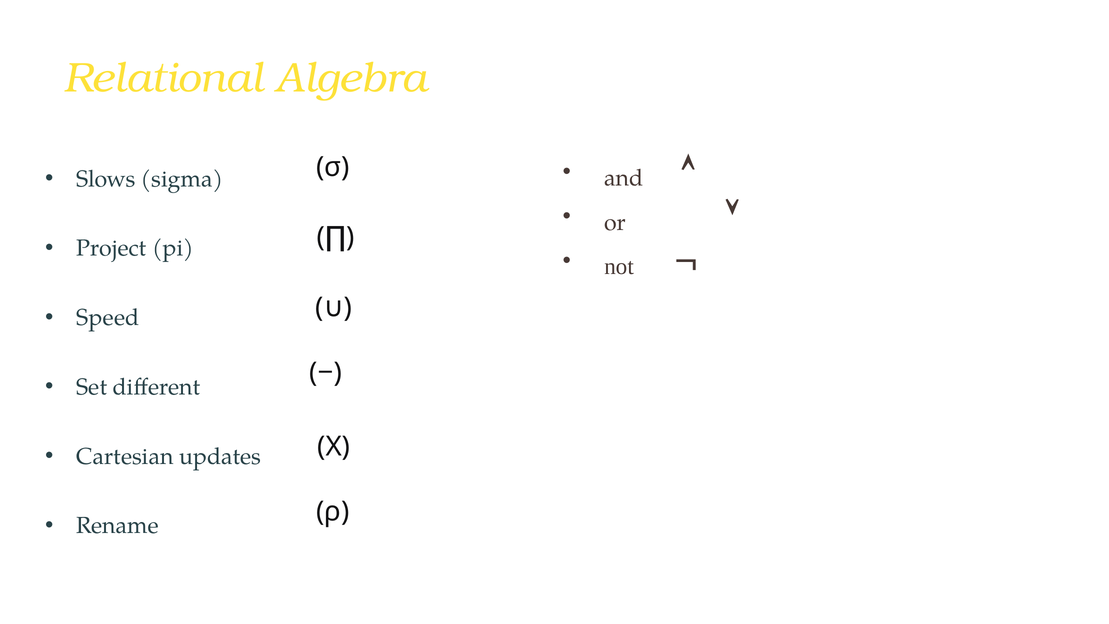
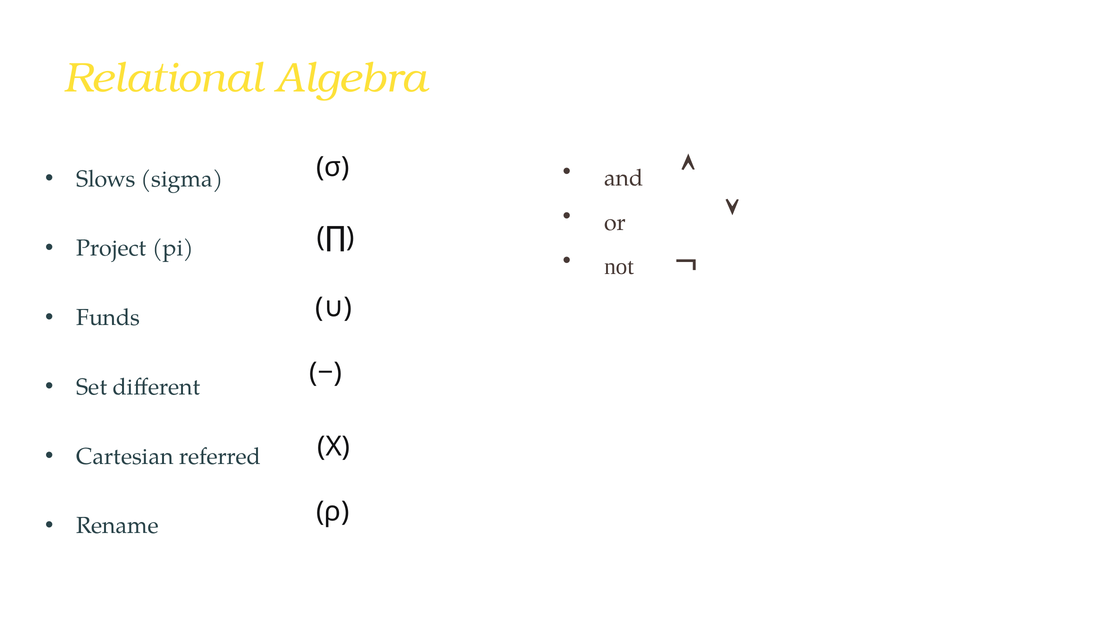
Speed: Speed -> Funds (108, 318)
updates: updates -> referred (220, 456)
